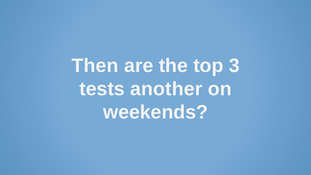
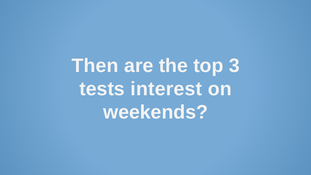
another: another -> interest (166, 89)
